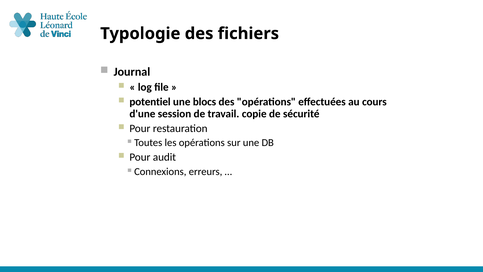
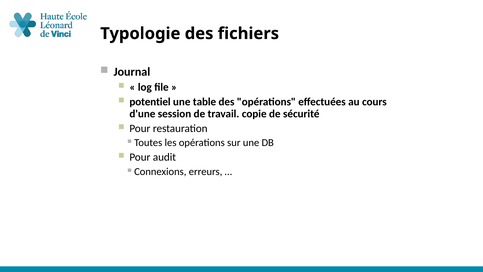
blocs: blocs -> table (205, 102)
